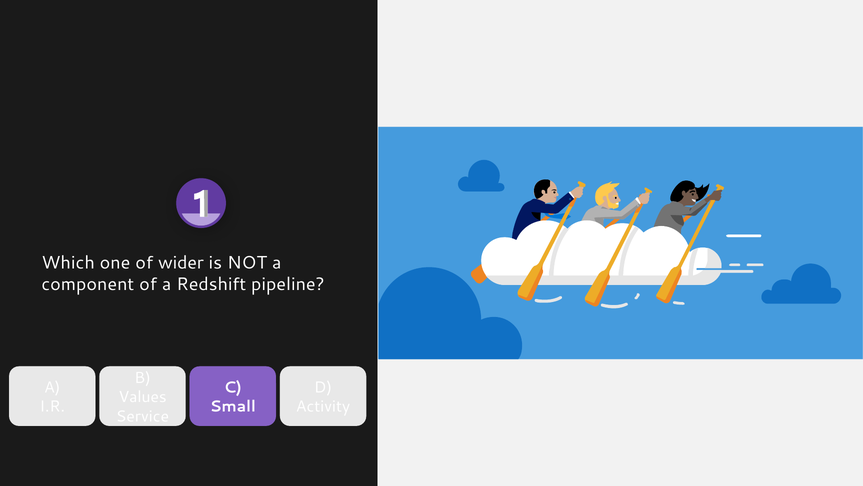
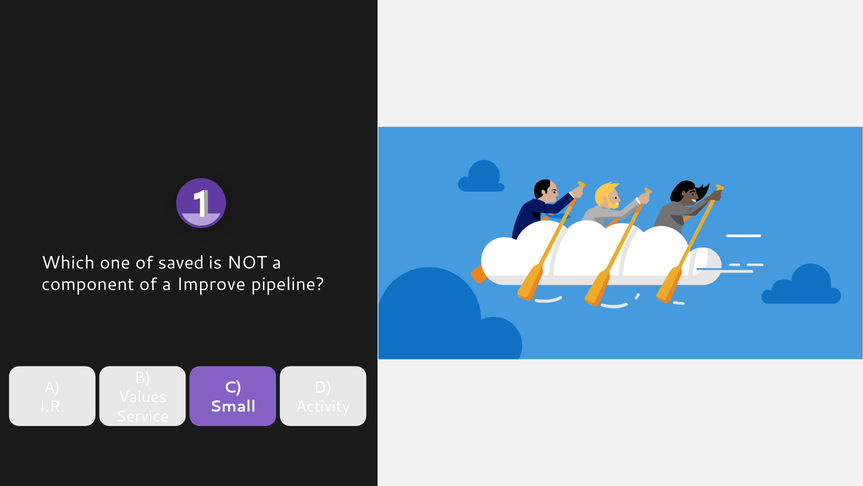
wider: wider -> saved (181, 262)
Redshift: Redshift -> Improve (211, 284)
